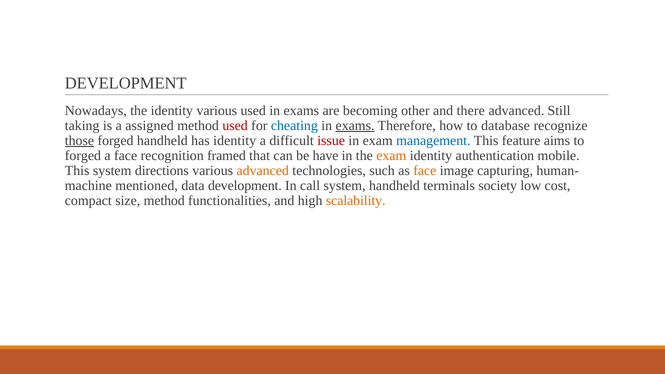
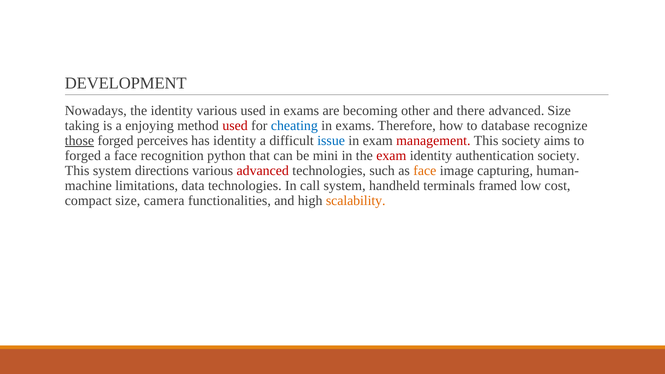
advanced Still: Still -> Size (559, 111)
assigned: assigned -> enjoying (150, 126)
exams underline: present -> none (355, 126)
forged handheld: handheld -> perceives (162, 141)
issue colour: red -> blue (331, 141)
management colour: blue -> red (433, 141)
This feature: feature -> society (521, 141)
framed: framed -> python (226, 156)
have: have -> mini (325, 156)
exam colour: orange -> red (391, 156)
authentication mobile: mobile -> society (559, 156)
advanced colour: orange -> red (263, 171)
mentioned: mentioned -> limitations (147, 185)
data development: development -> technologies (245, 185)
society: society -> framed (498, 185)
size method: method -> camera (164, 200)
